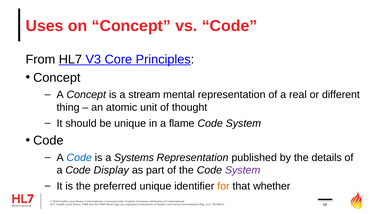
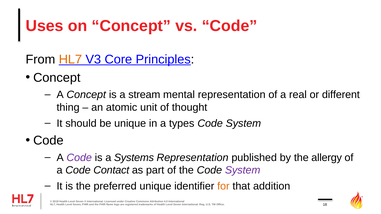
HL7 colour: black -> orange (70, 59)
a flame: flame -> types (182, 123)
Code colour: blue -> purple (79, 158)
details: details -> allergy (327, 158)
Display: Display -> Contact (111, 170)
whether: whether -> addition (272, 186)
